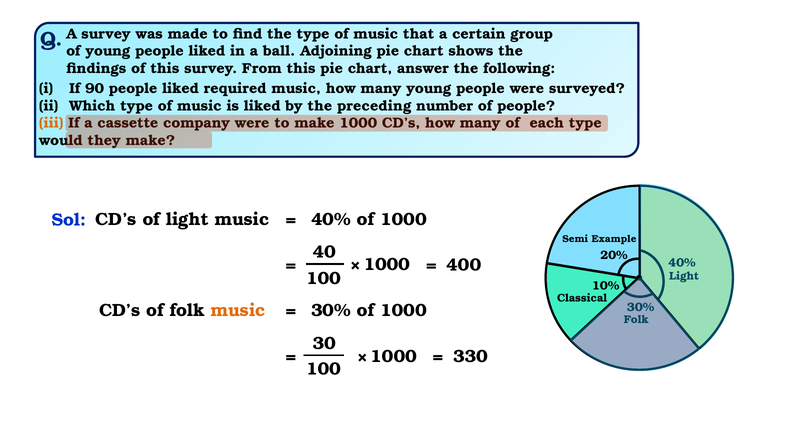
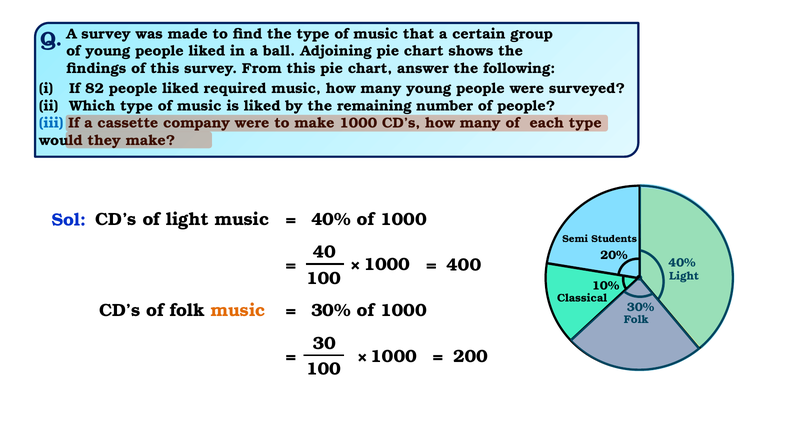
90: 90 -> 82 (95, 89)
preceding: preceding -> remaining (374, 106)
iii colour: orange -> blue (51, 123)
Example: Example -> Students (614, 239)
330: 330 -> 200 (470, 356)
